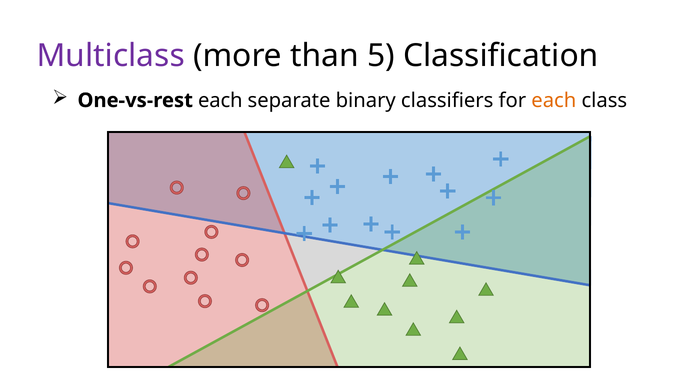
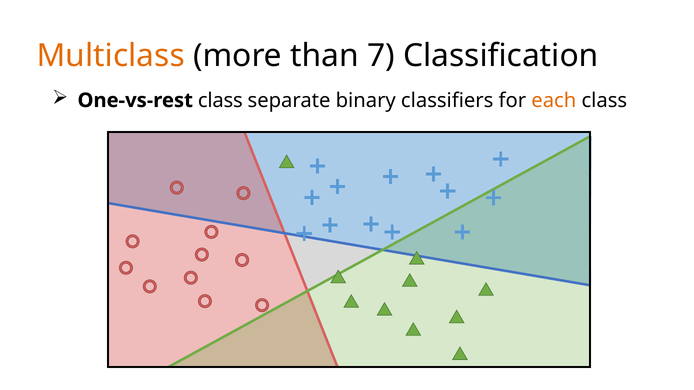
Multiclass colour: purple -> orange (111, 56)
5: 5 -> 7 (381, 56)
One-vs-rest each: each -> class (220, 100)
